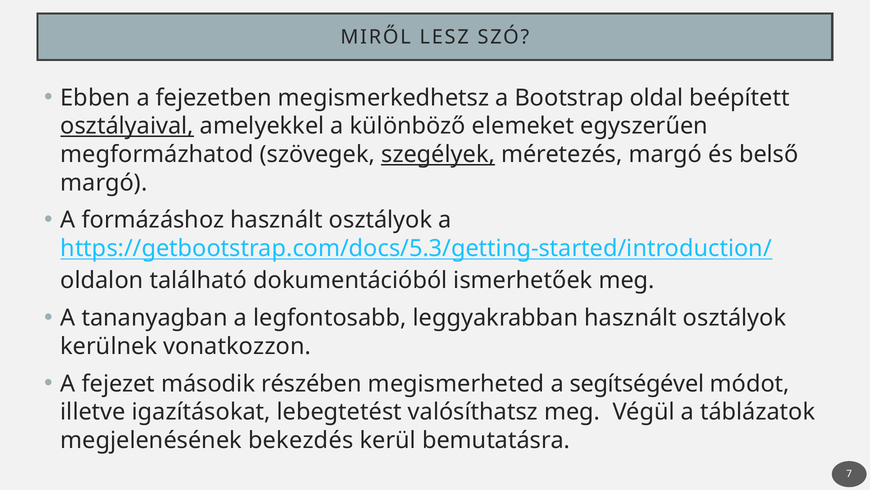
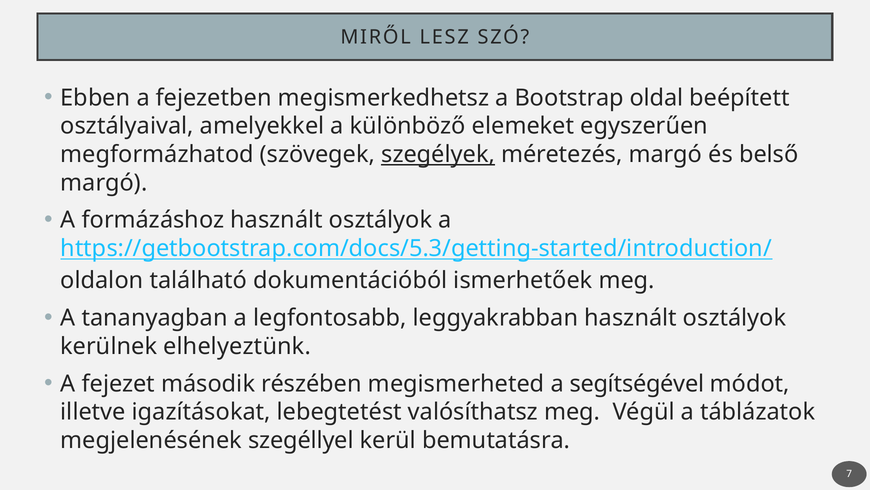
osztályaival underline: present -> none (127, 126)
vonatkozzon: vonatkozzon -> elhelyeztünk (237, 346)
bekezdés: bekezdés -> szegéllyel (301, 440)
